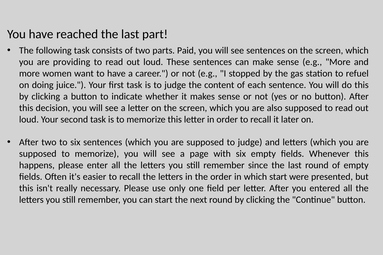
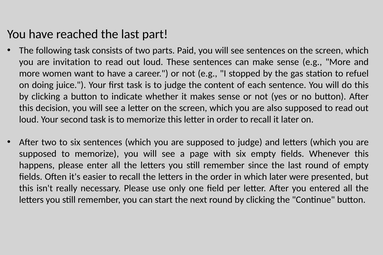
providing: providing -> invitation (72, 62)
which start: start -> later (278, 177)
